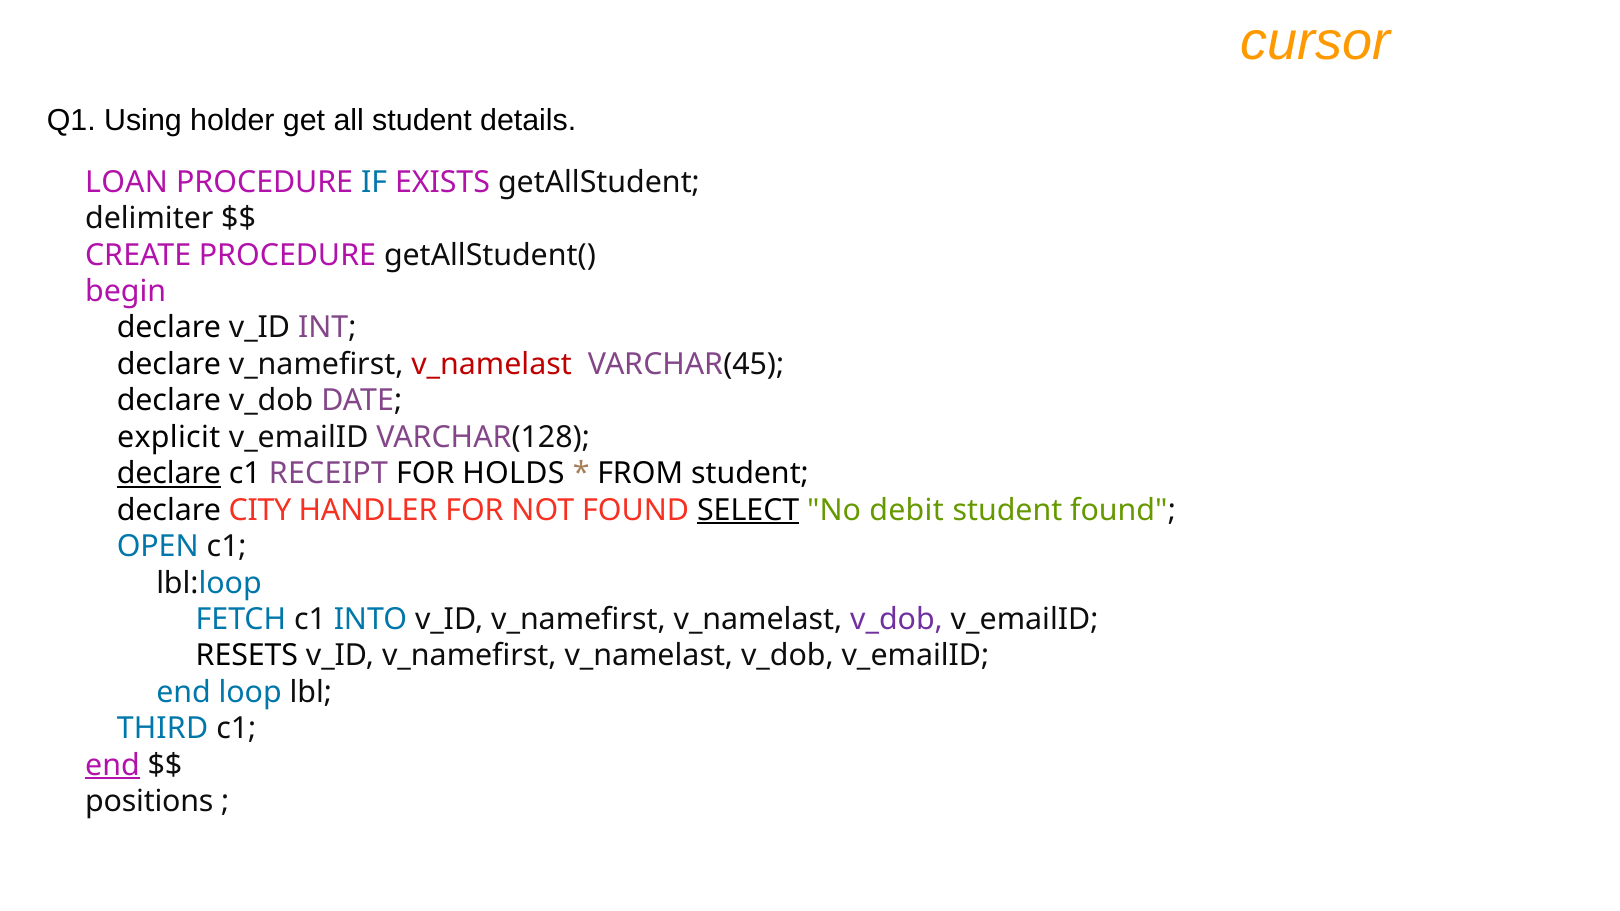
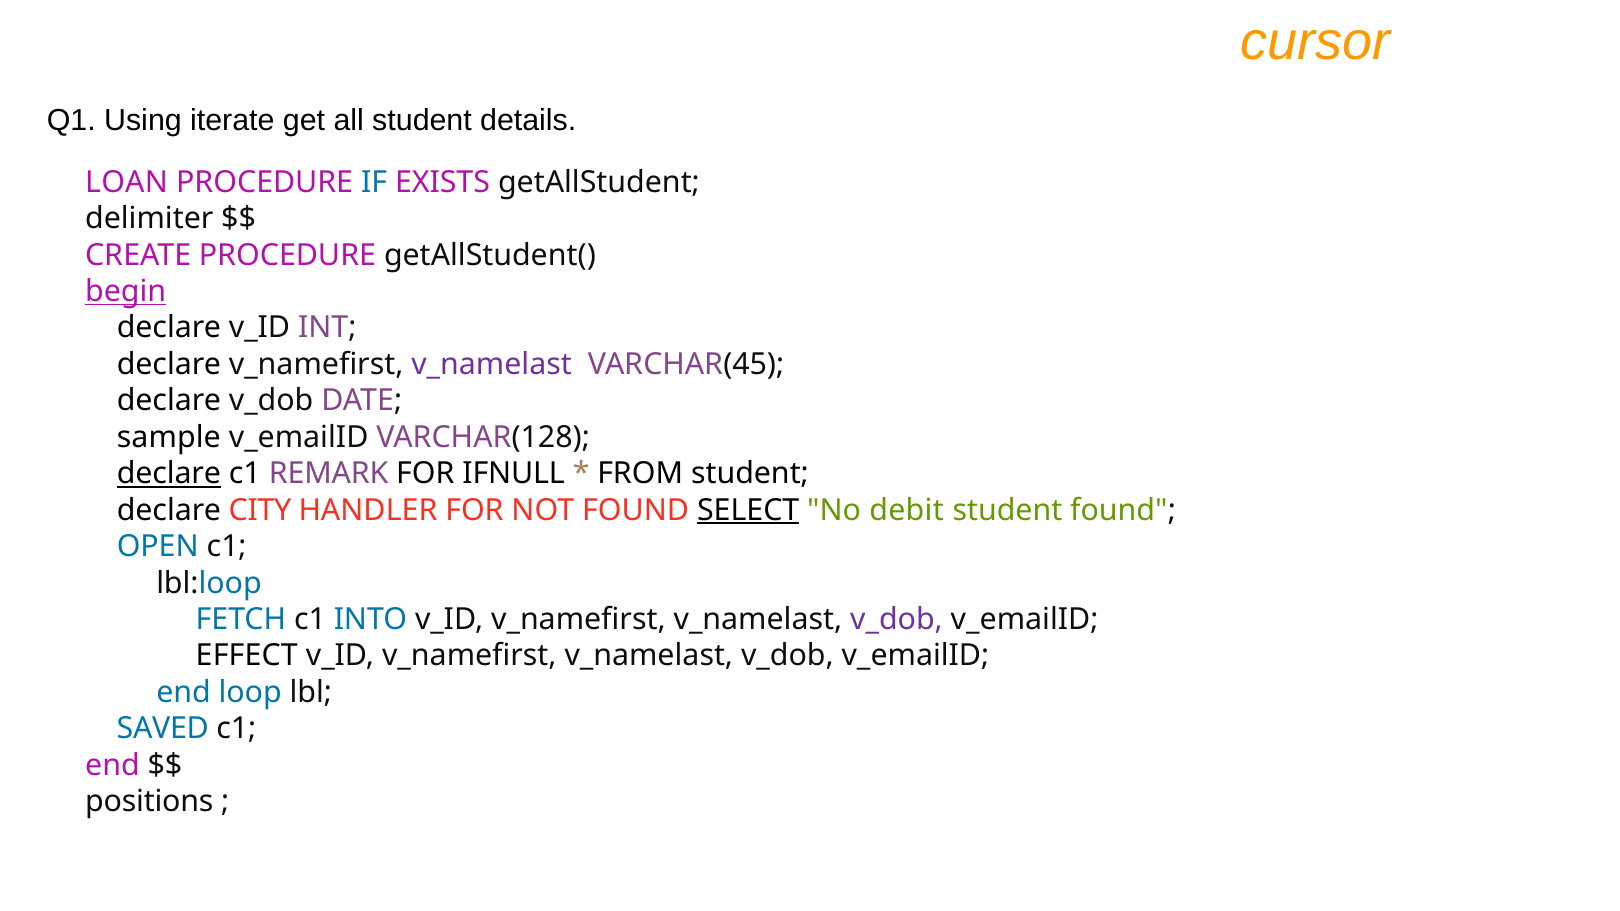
holder: holder -> iterate (232, 121)
begin underline: none -> present (126, 292)
v_namelast colour: red -> purple (492, 364)
explicit: explicit -> sample (169, 437)
RECEIPT: RECEIPT -> REMARK (329, 474)
HOLDS: HOLDS -> IFNULL (514, 474)
RESETS: RESETS -> EFFECT (247, 656)
THIRD: THIRD -> SAVED (163, 729)
end underline: present -> none (112, 765)
